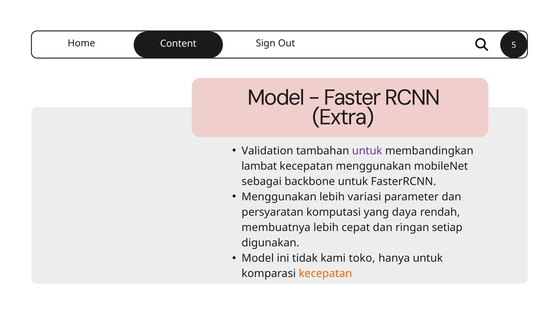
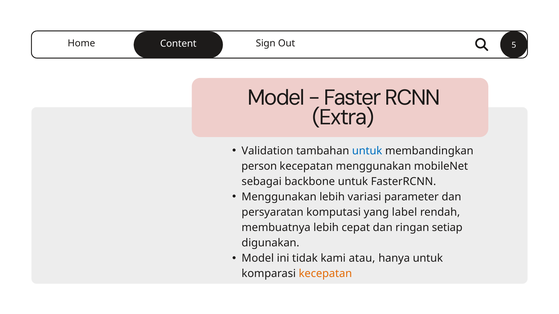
untuk colour: purple -> blue (367, 151)
lambat: lambat -> person (259, 166)
daya: daya -> label (404, 213)
toko: toko -> atau (362, 259)
